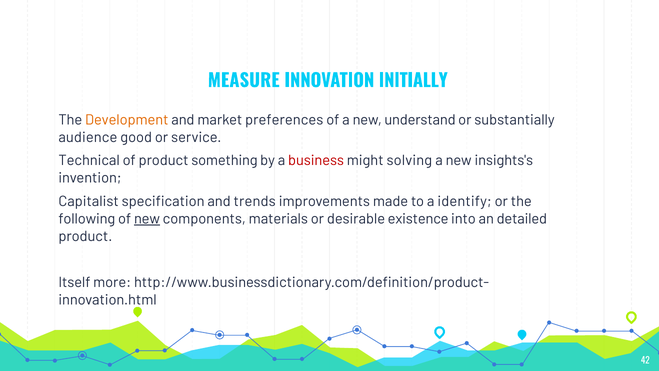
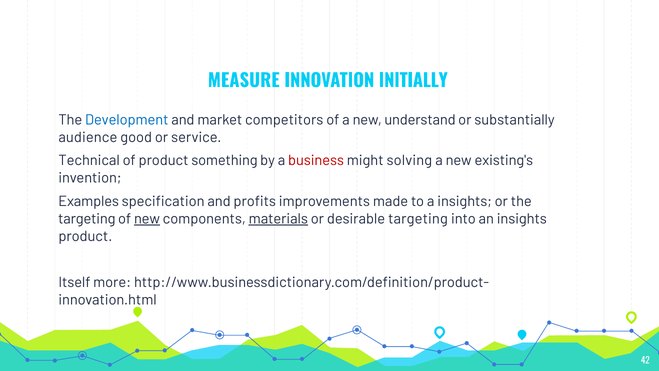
Development colour: orange -> blue (127, 120)
preferences: preferences -> competitors (284, 120)
insights's: insights's -> existing's (504, 160)
Capitalist: Capitalist -> Examples (89, 201)
trends: trends -> profits (255, 201)
a identify: identify -> insights (465, 201)
following: following -> targeting (87, 219)
materials underline: none -> present (278, 219)
desirable existence: existence -> targeting (418, 219)
an detailed: detailed -> insights (522, 219)
